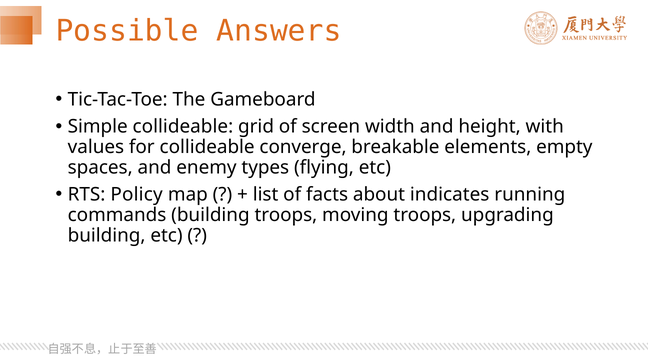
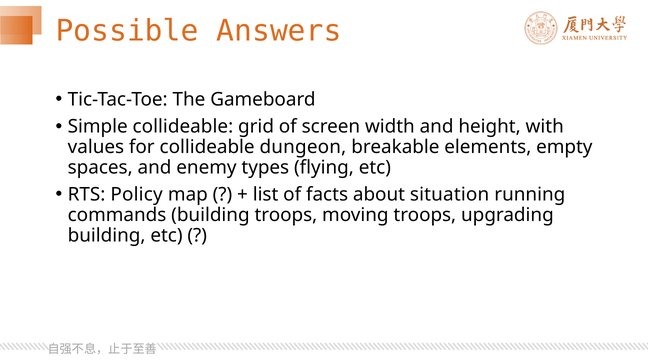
converge: converge -> dungeon (303, 147)
indicates: indicates -> situation (450, 195)
